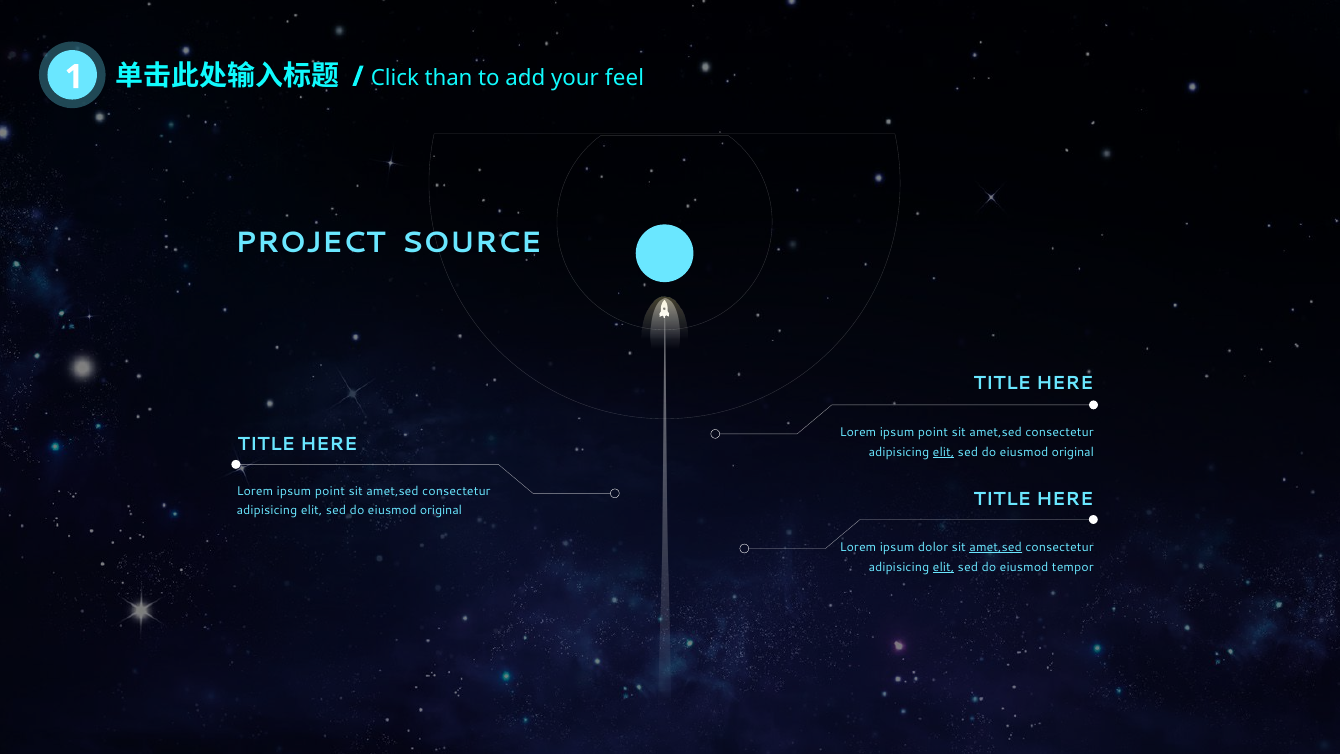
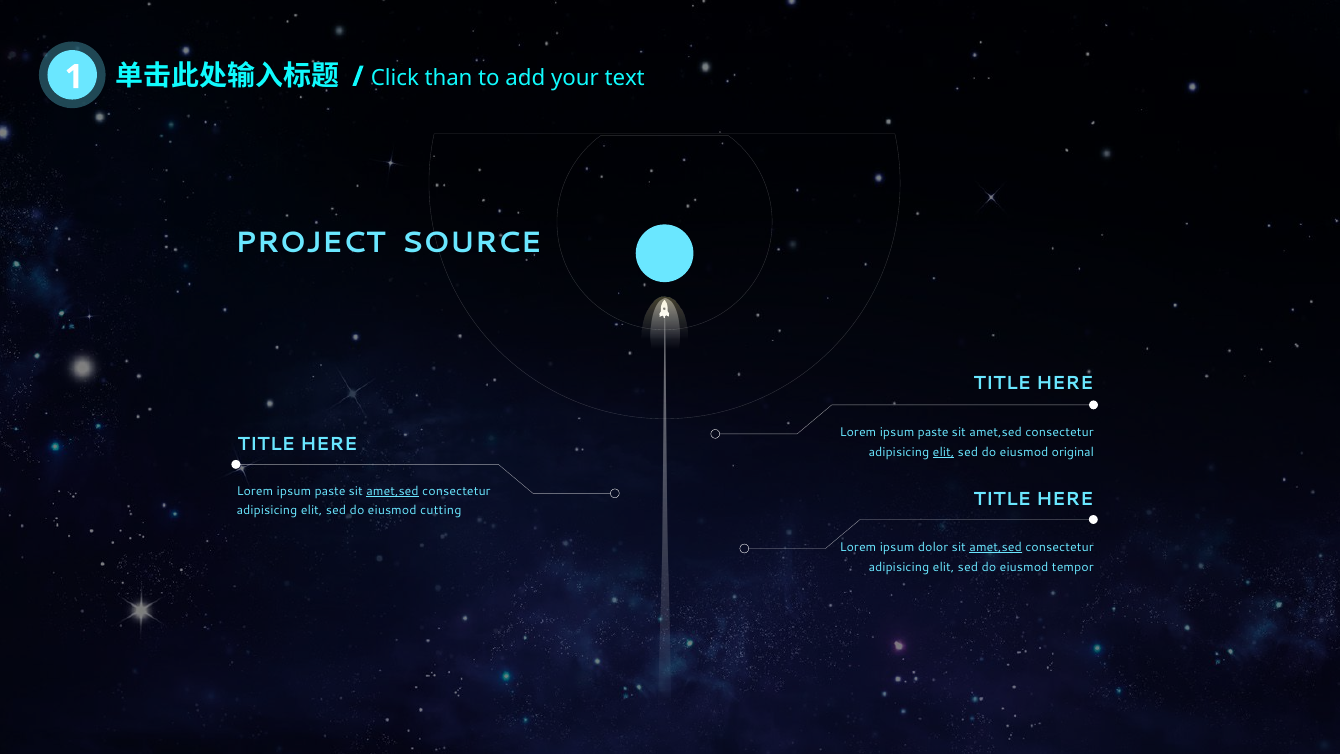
feel: feel -> text (625, 78)
point: point -> paste (933, 433)
point: point -> paste (330, 491)
amet,sed underline: none -> present (393, 491)
original: original -> cutting (441, 511)
elit underline: present -> none (944, 567)
